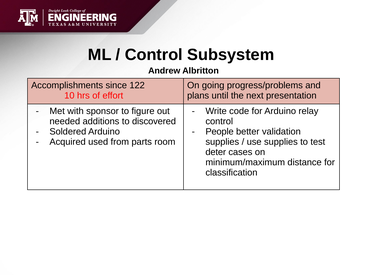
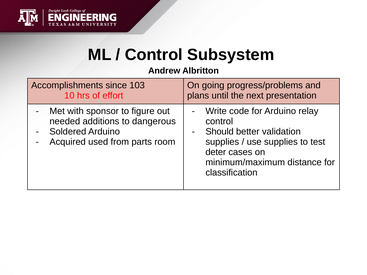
122: 122 -> 103 (137, 85)
discovered: discovered -> dangerous (154, 121)
People: People -> Should (220, 132)
